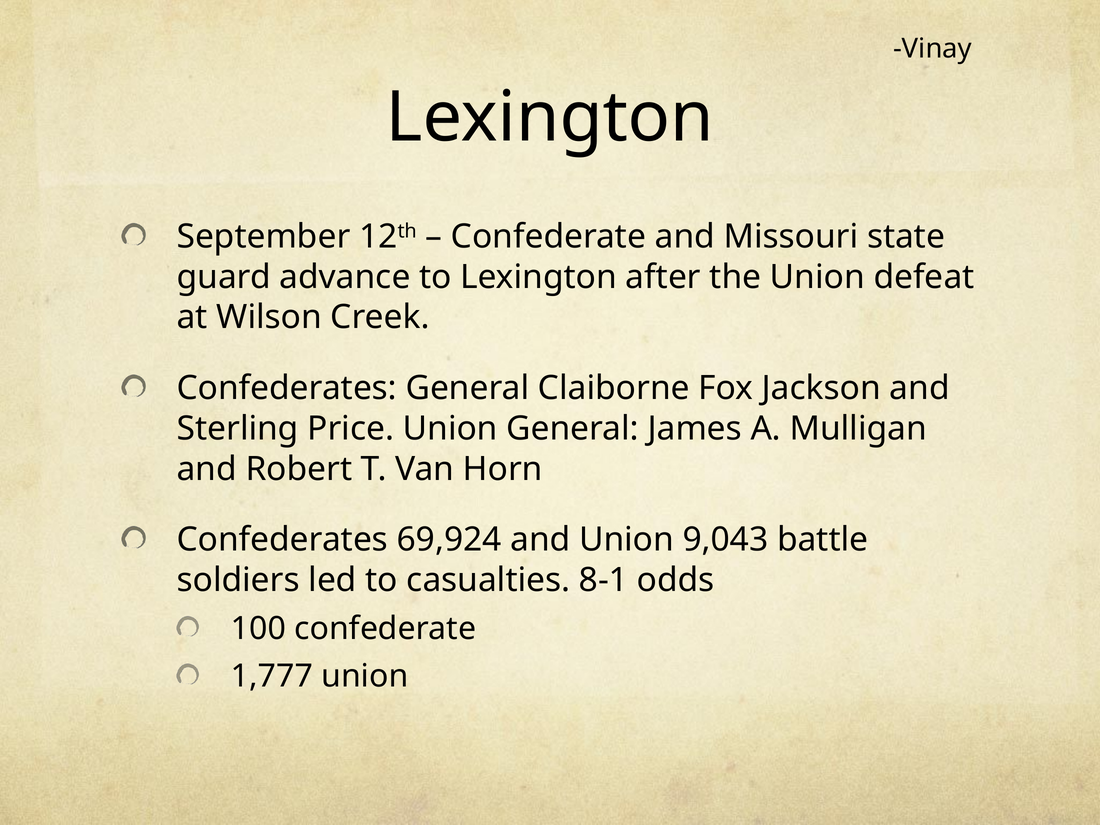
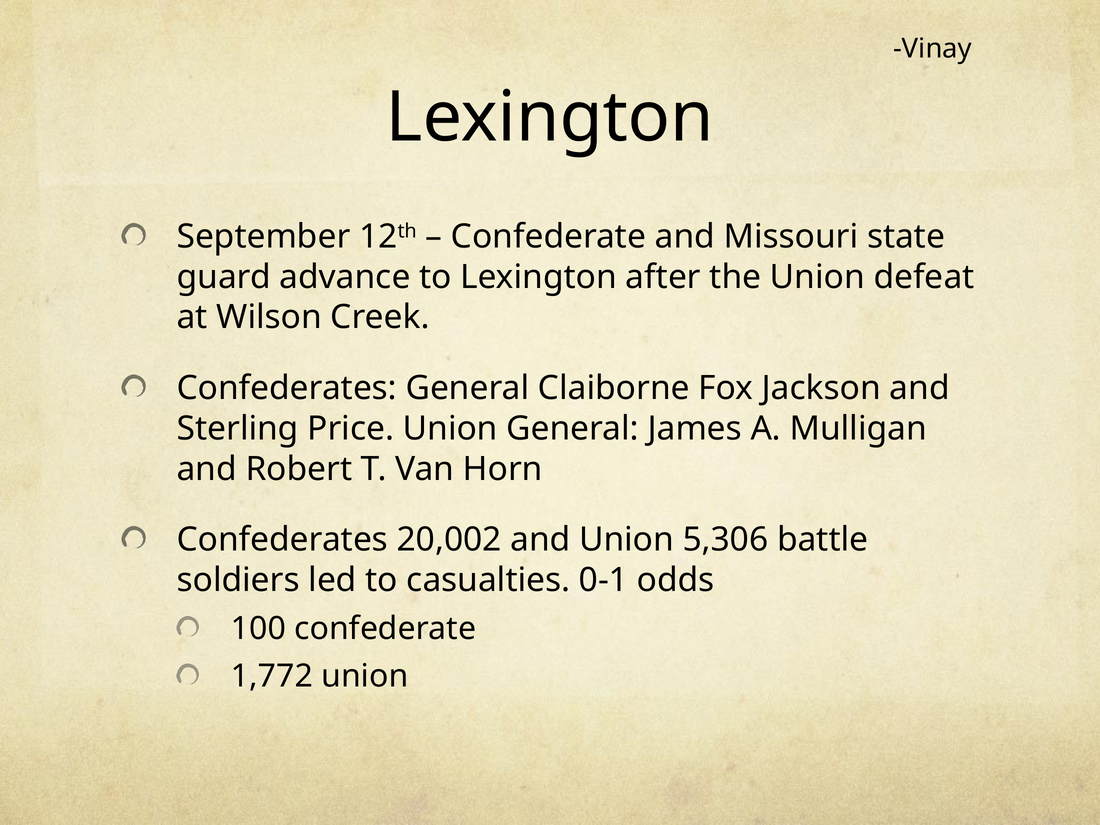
69,924: 69,924 -> 20,002 (449, 540)
9,043: 9,043 -> 5,306 (725, 540)
8-1: 8-1 -> 0-1 (604, 580)
1,777: 1,777 -> 1,772 (272, 676)
